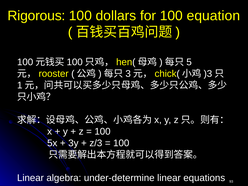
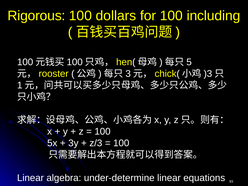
equation: equation -> including (213, 16)
